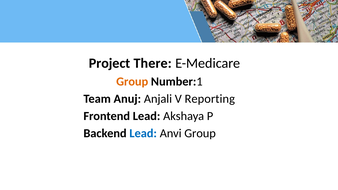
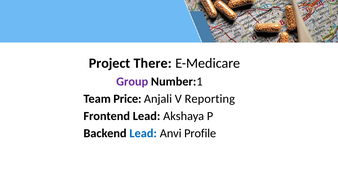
Group colour: orange -> purple (132, 82)
Anuj: Anuj -> Price (127, 99)
Anvi Group: Group -> Profile (200, 133)
